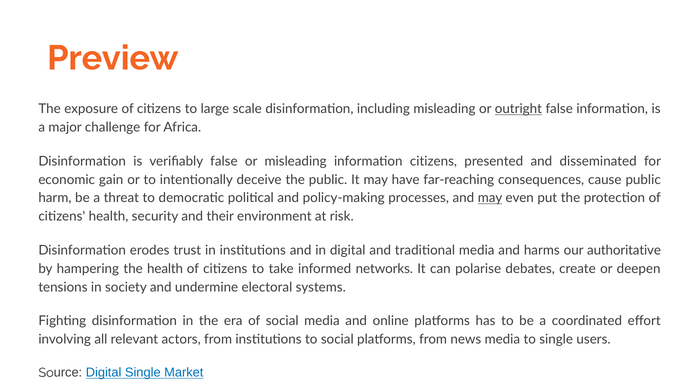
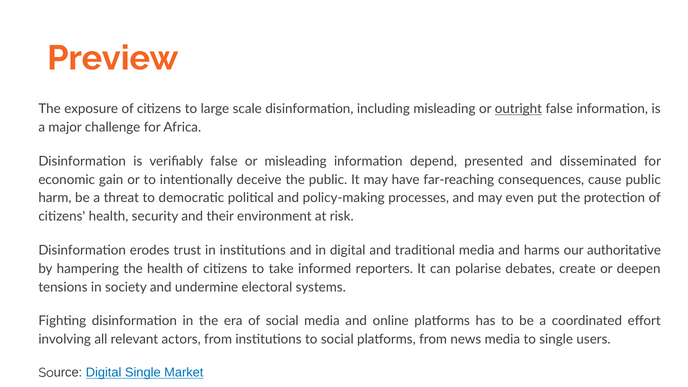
information citizens: citizens -> depend (433, 161)
may underline: present -> none (490, 198)
networks: networks -> reporters (384, 269)
